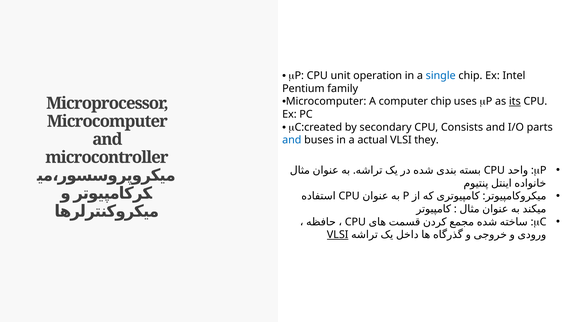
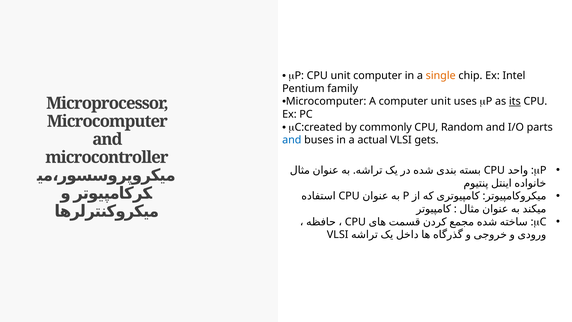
unit operation: operation -> computer (378, 76)
single colour: blue -> orange (441, 76)
computer chip: chip -> unit (441, 101)
secondary: secondary -> commonly (386, 127)
Consists: Consists -> Random (462, 127)
they: they -> gets (427, 140)
VLSI underline: present -> none (338, 235)
